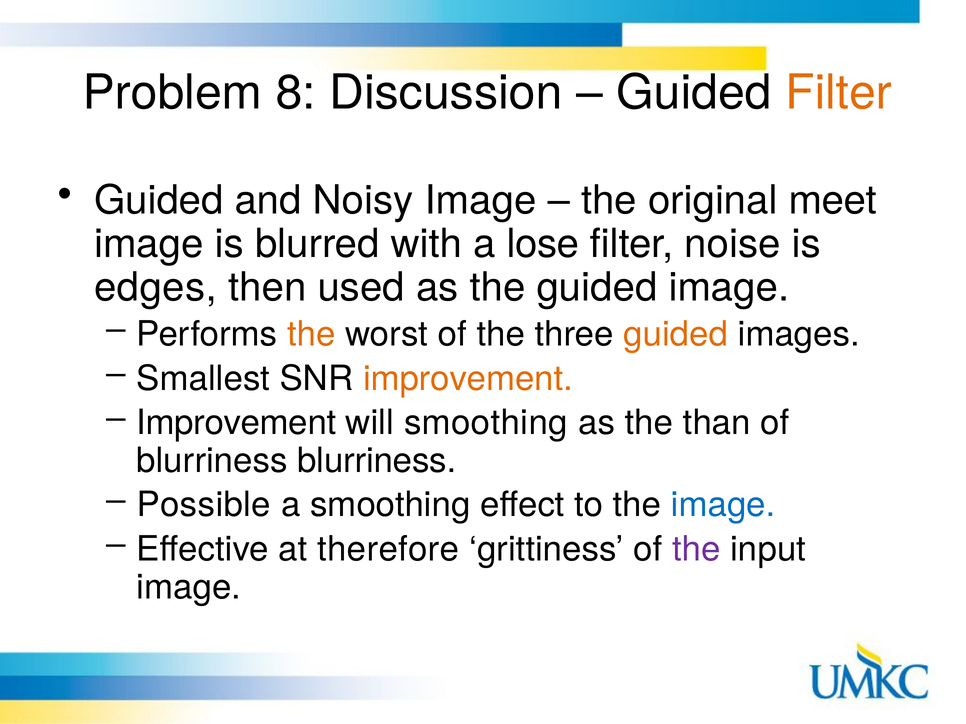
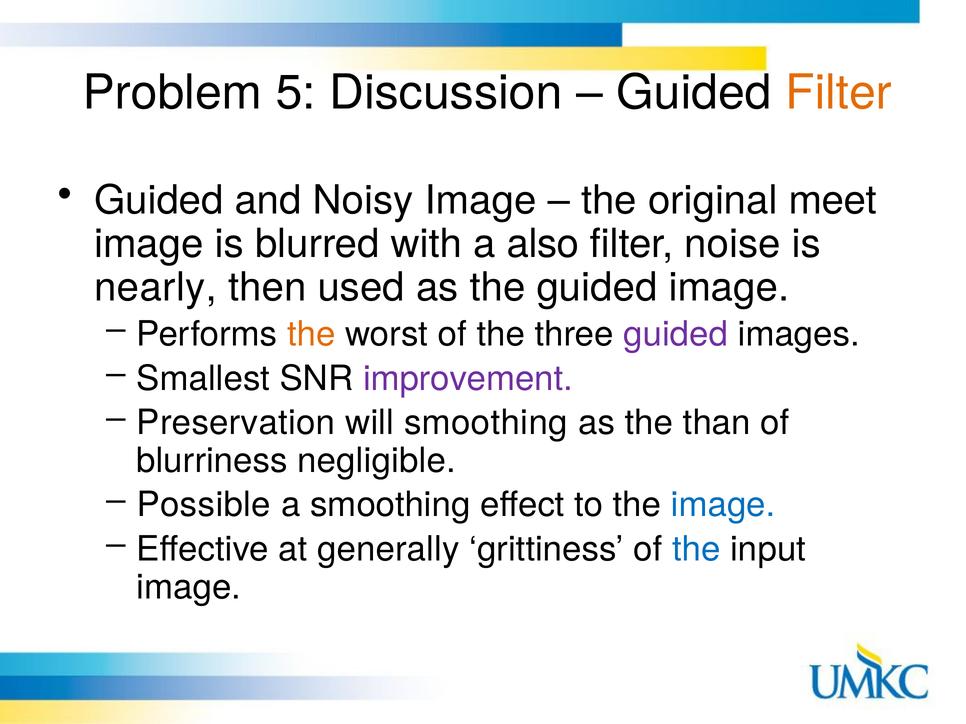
8: 8 -> 5 (296, 93)
lose: lose -> also (543, 244)
edges: edges -> nearly (156, 288)
guided colour: orange -> purple (676, 334)
improvement colour: orange -> purple (468, 379)
Improvement: Improvement -> Preservation (236, 423)
blurriness blurriness: blurriness -> negligible (377, 461)
therefore: therefore -> generally (388, 550)
the colour: purple -> blue (696, 550)
